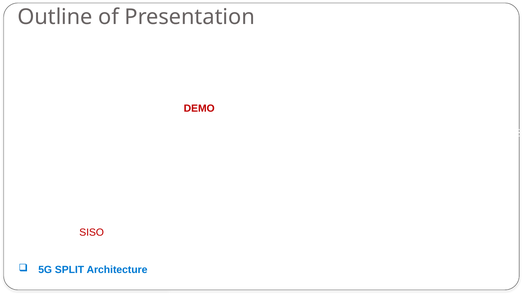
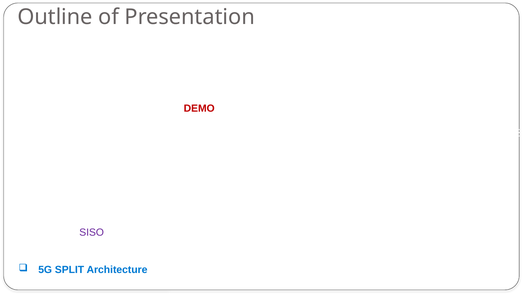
SISO colour: red -> purple (92, 233)
